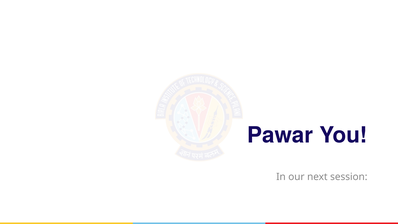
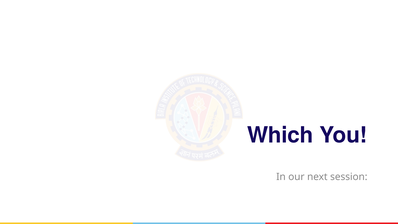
Pawar: Pawar -> Which (280, 135)
